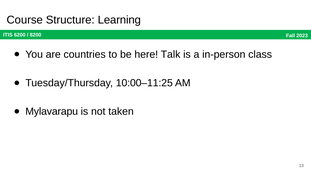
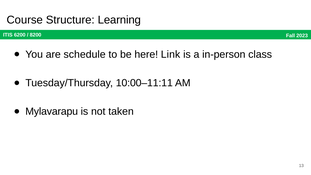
countries: countries -> schedule (85, 54)
Talk: Talk -> Link (171, 54)
10:00–11:25: 10:00–11:25 -> 10:00–11:11 (144, 83)
